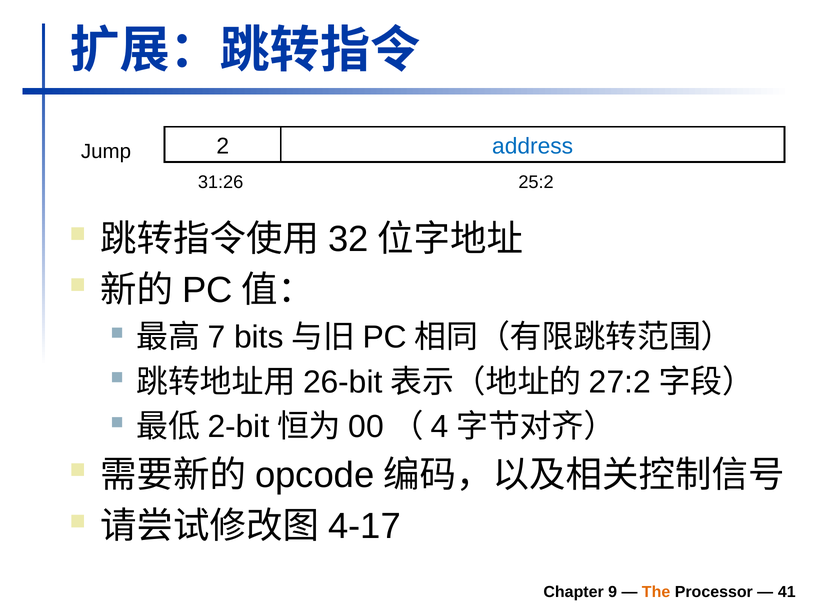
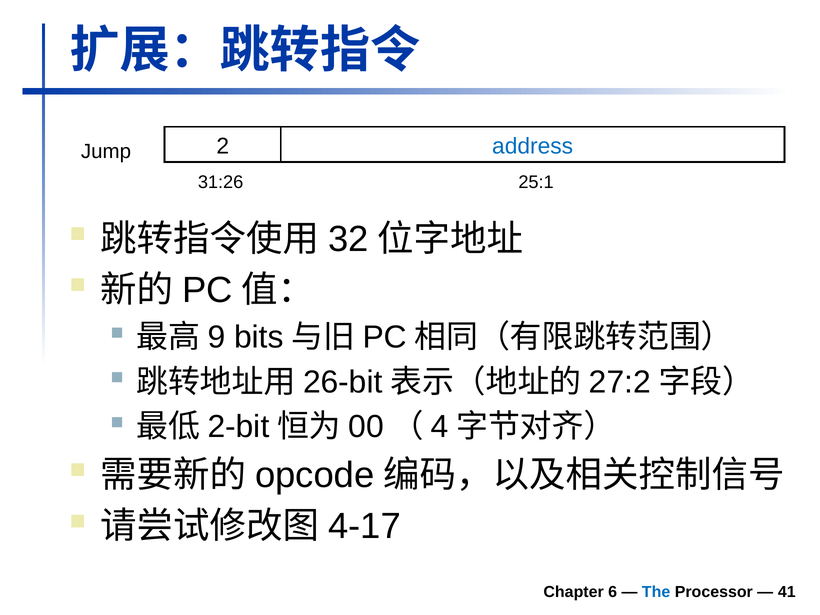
25:2: 25:2 -> 25:1 (536, 182)
7: 7 -> 9 (216, 337)
9: 9 -> 6 (613, 592)
The colour: orange -> blue (656, 592)
